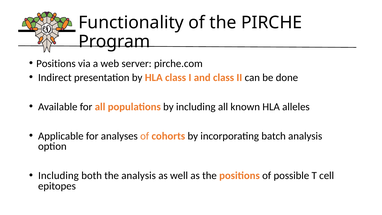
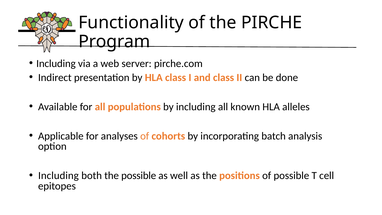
Positions: Positions -> Including (56, 63)
the analysis: analysis -> possible (139, 176)
